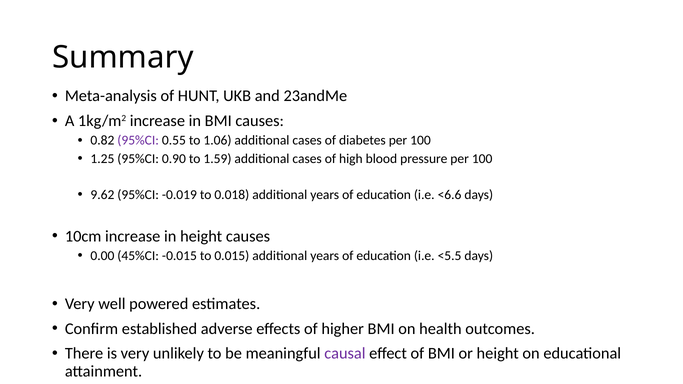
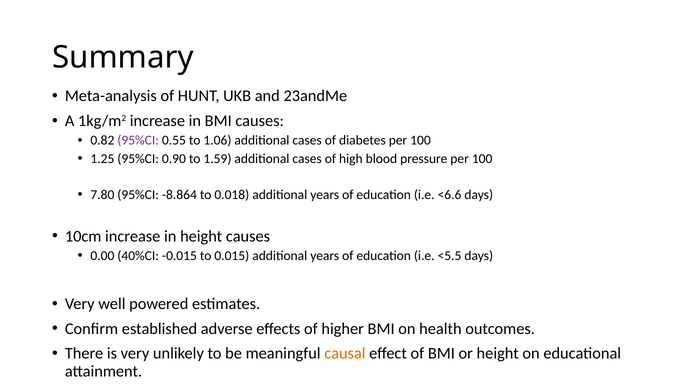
9.62: 9.62 -> 7.80 (102, 195)
-0.019: -0.019 -> -8.864 (179, 195)
45%CI: 45%CI -> 40%CI (138, 256)
causal colour: purple -> orange (345, 354)
